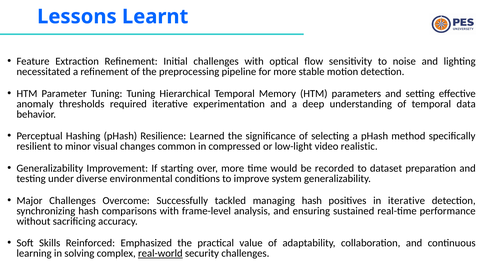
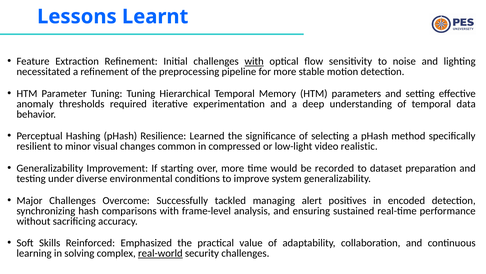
with underline: none -> present (254, 61)
managing hash: hash -> alert (312, 200)
in iterative: iterative -> encoded (407, 200)
